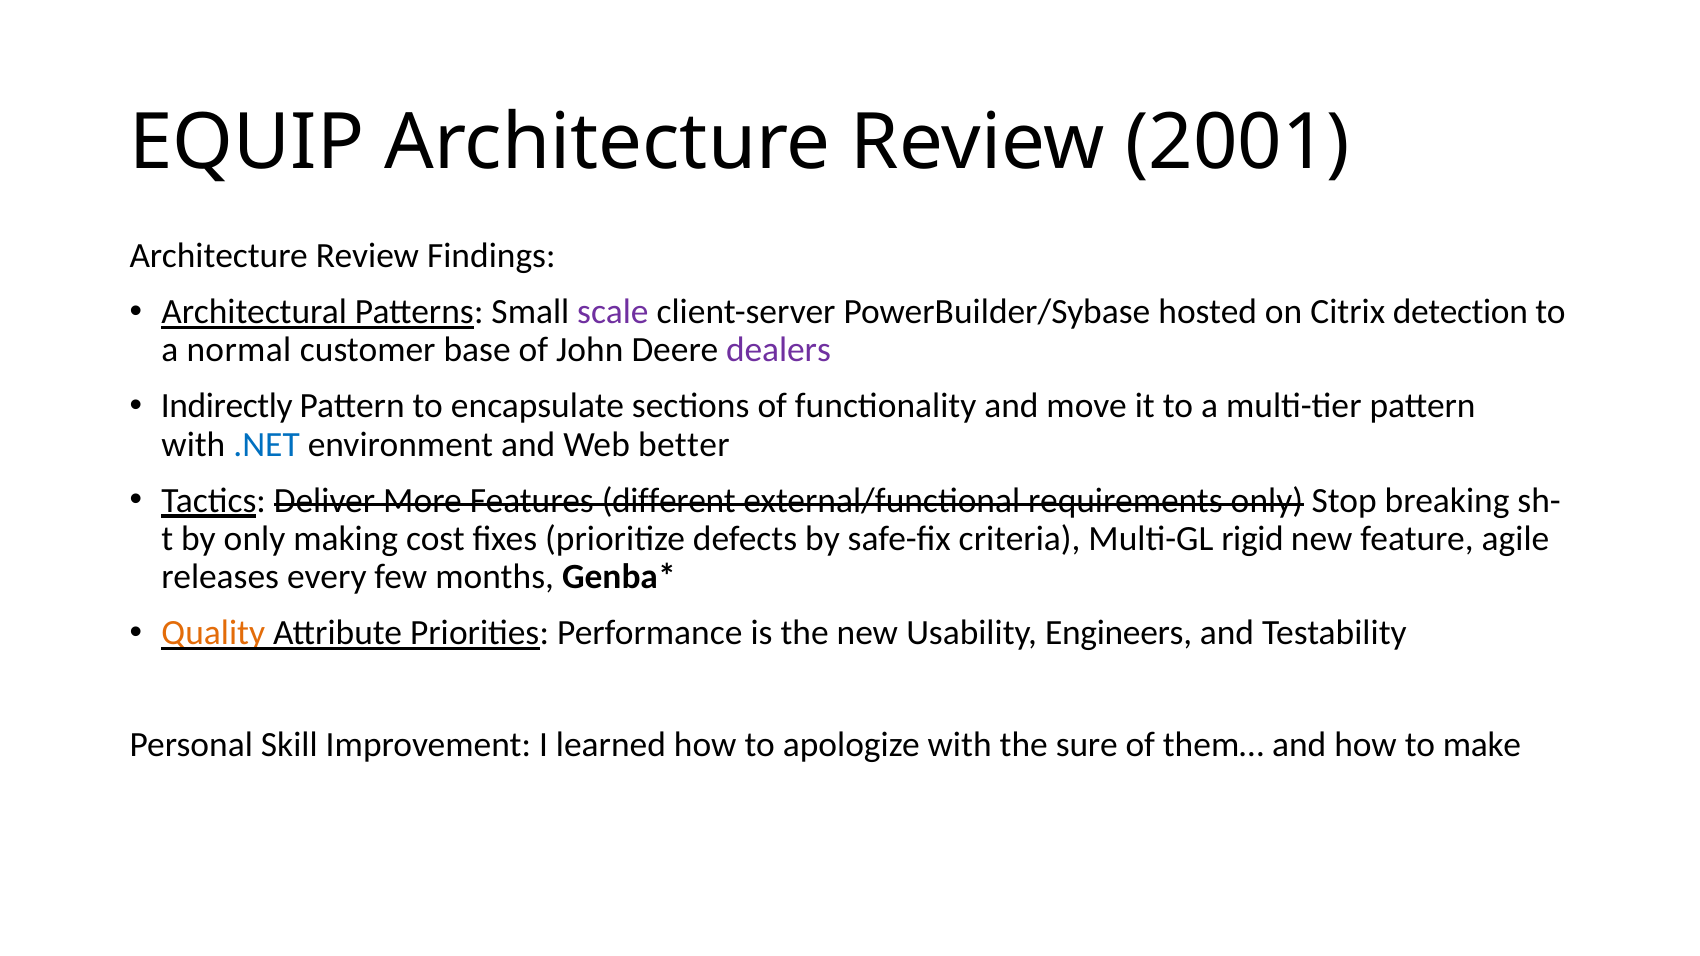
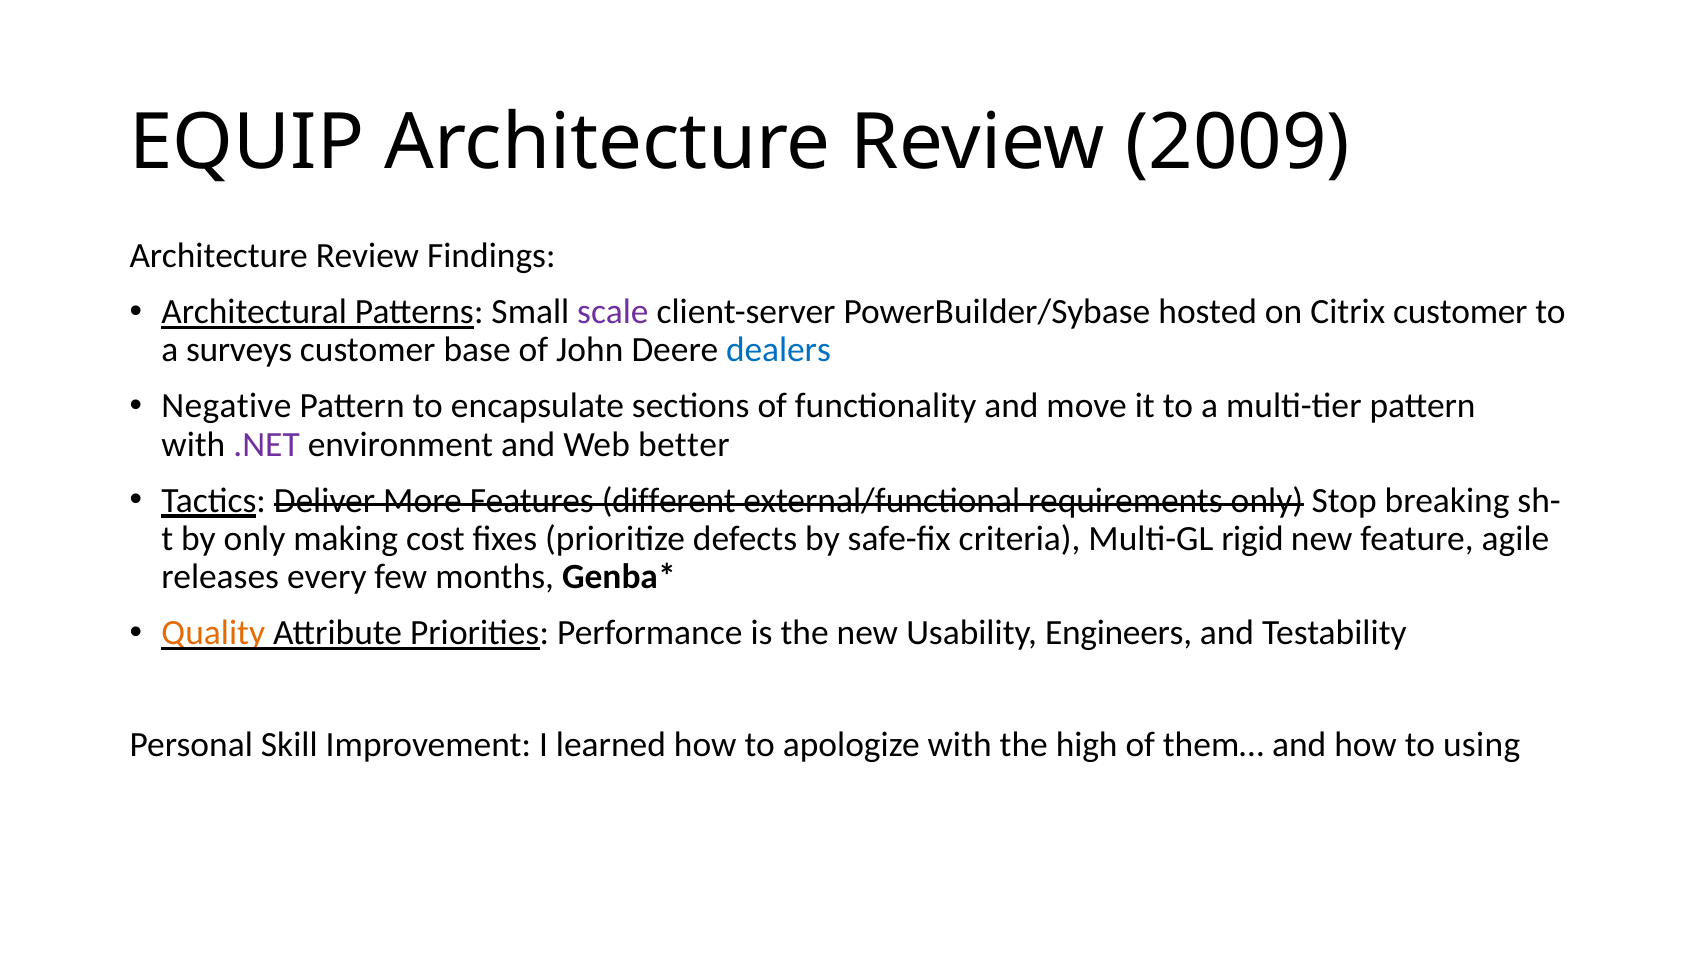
2001: 2001 -> 2009 (1238, 143)
Citrix detection: detection -> customer (1460, 312)
normal: normal -> surveys (239, 350)
dealers colour: purple -> blue (778, 350)
Indirectly: Indirectly -> Negative (226, 406)
.NET colour: blue -> purple (267, 445)
sure: sure -> high (1087, 745)
make: make -> using (1482, 745)
